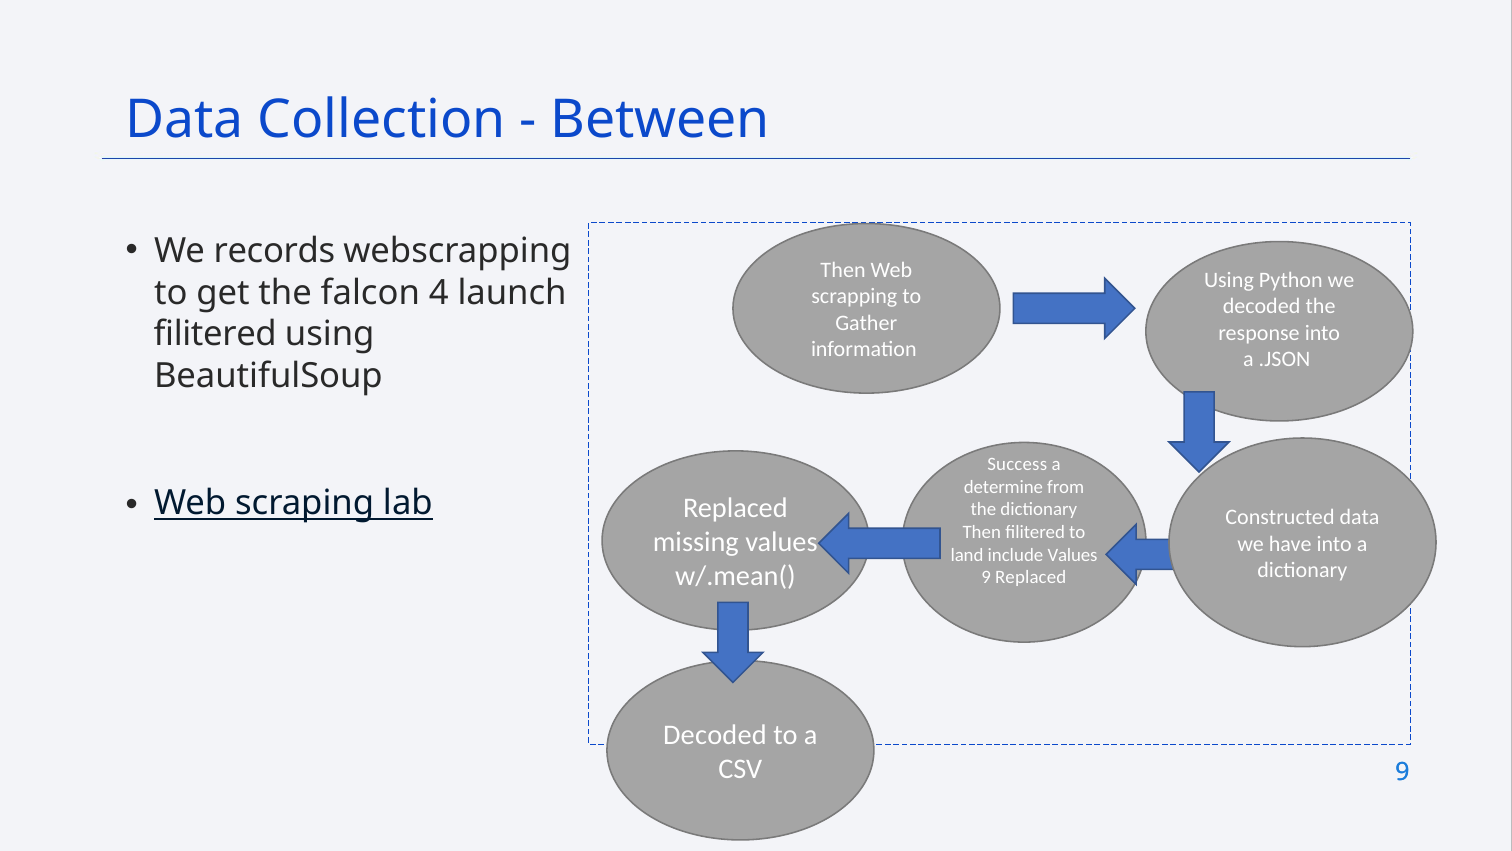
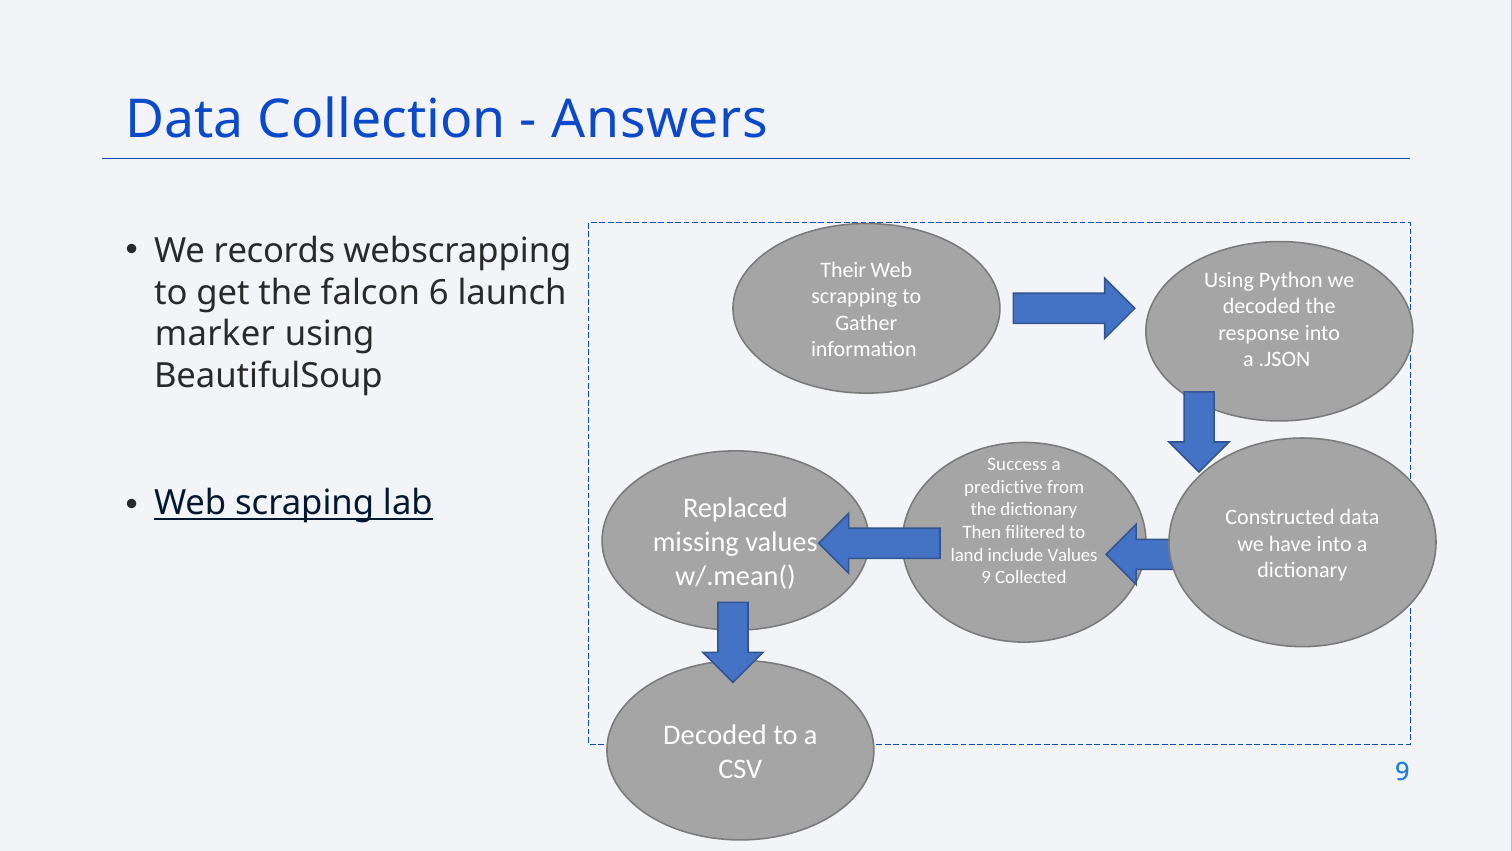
Between: Between -> Answers (660, 120)
Then: Then -> Their (843, 270)
4: 4 -> 6 (439, 293)
filitered: filitered -> marker (215, 334)
determine: determine -> predictive (1003, 487)
9 Replaced: Replaced -> Collected (1031, 577)
